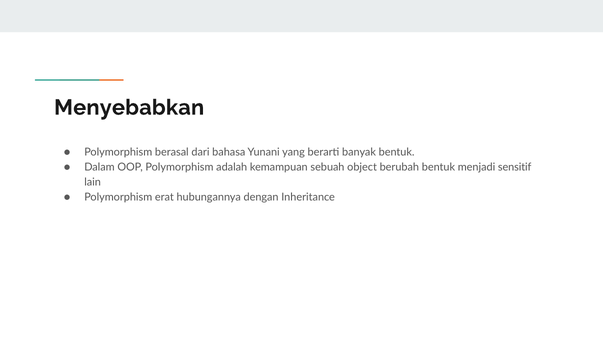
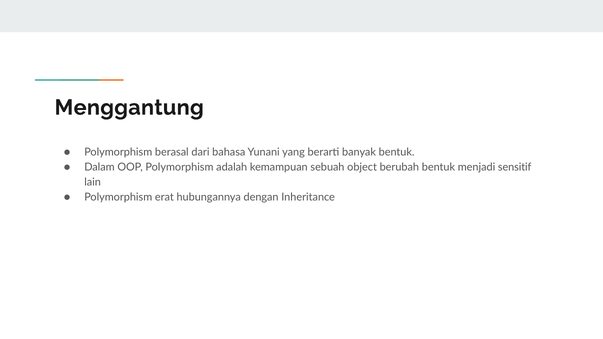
Menyebabkan: Menyebabkan -> Menggantung (129, 108)
